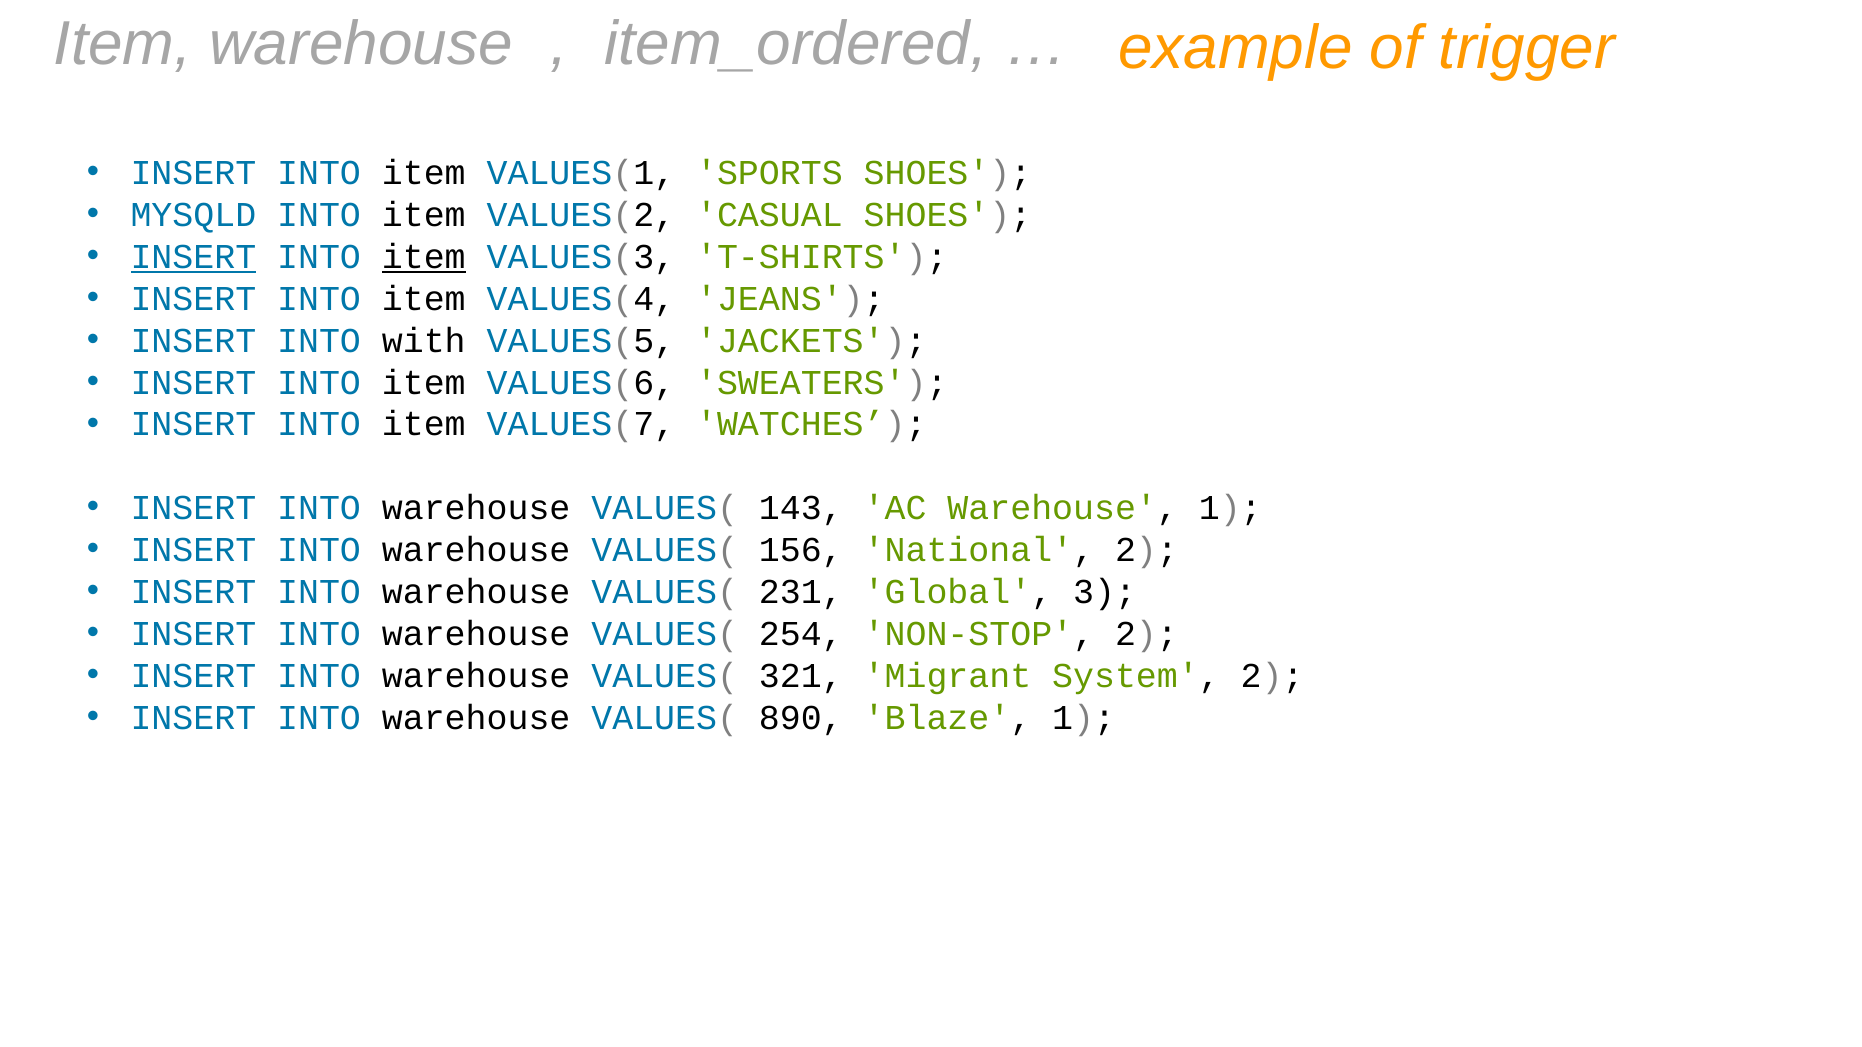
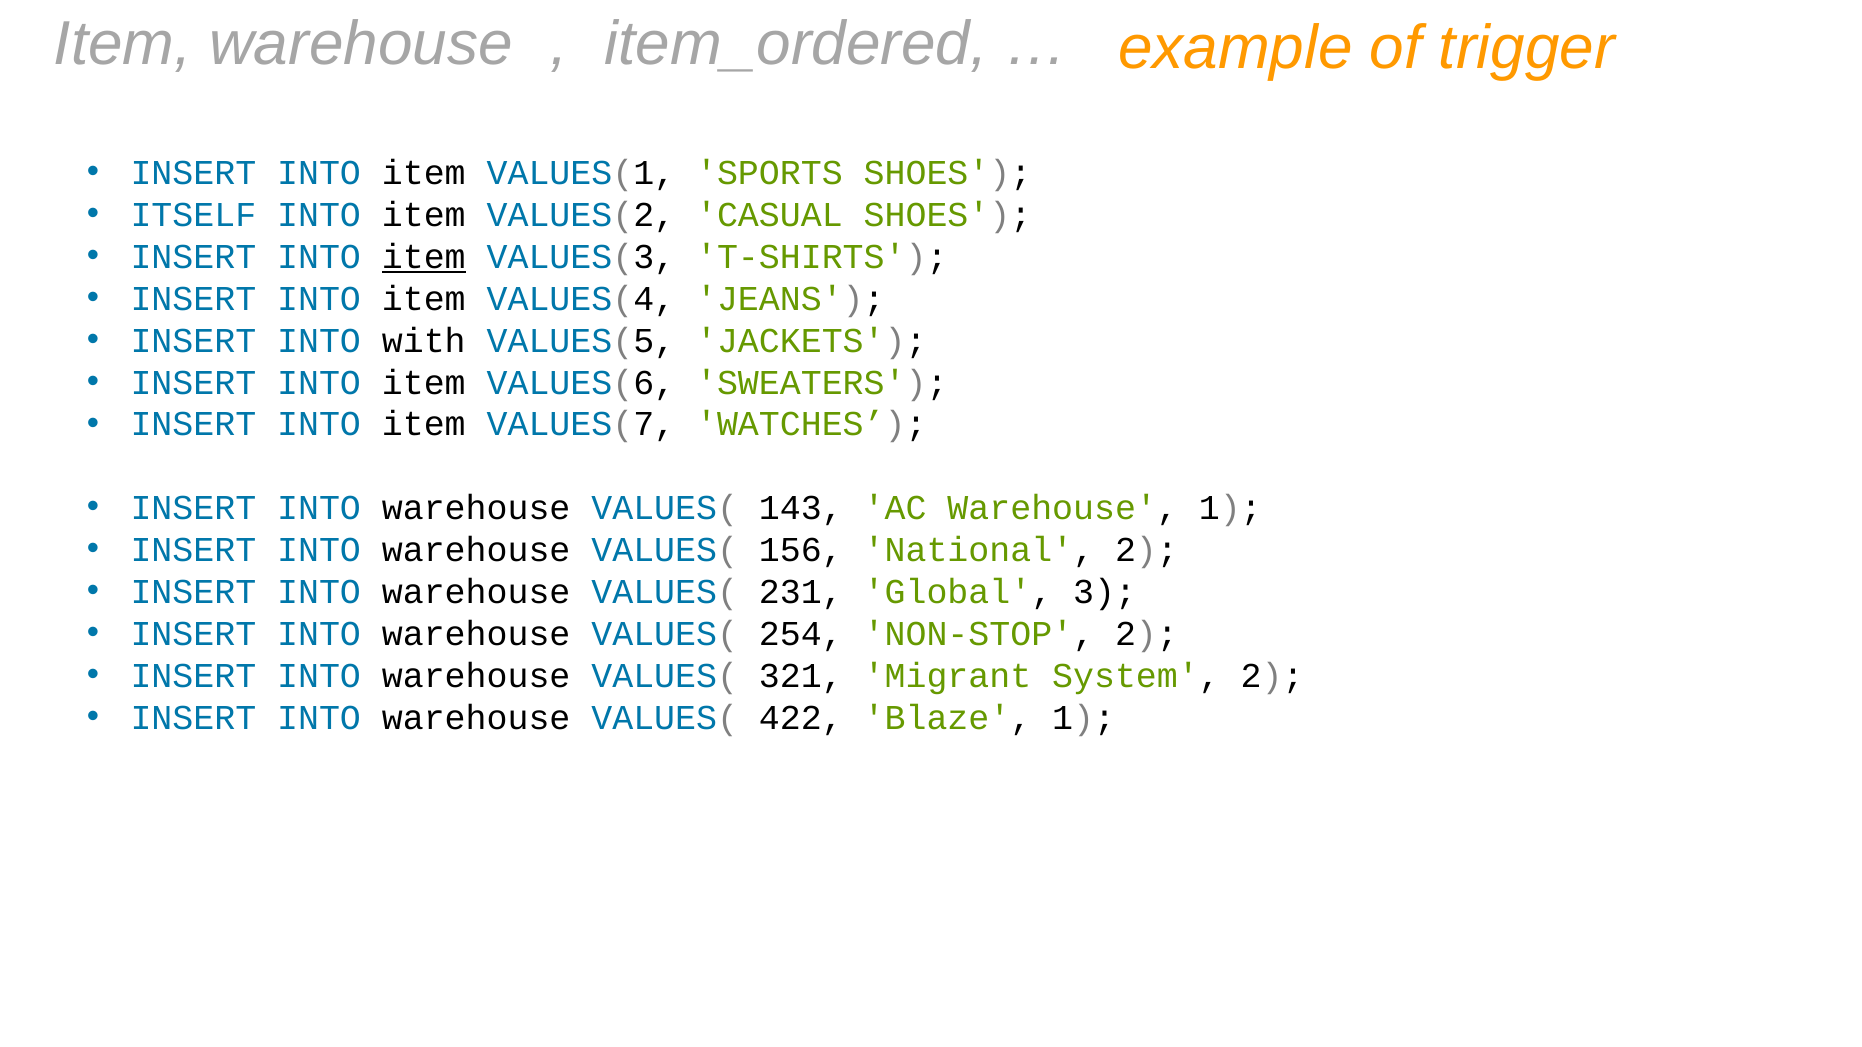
MYSQLD: MYSQLD -> ITSELF (193, 215)
INSERT underline: present -> none (193, 257)
890: 890 -> 422 (801, 718)
